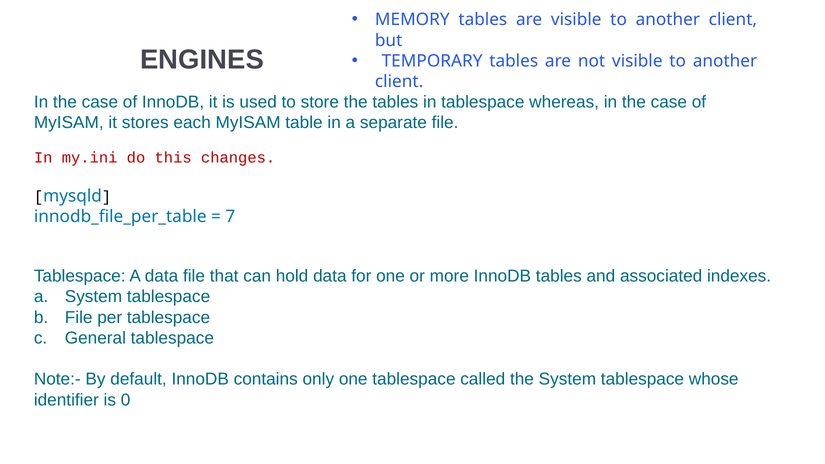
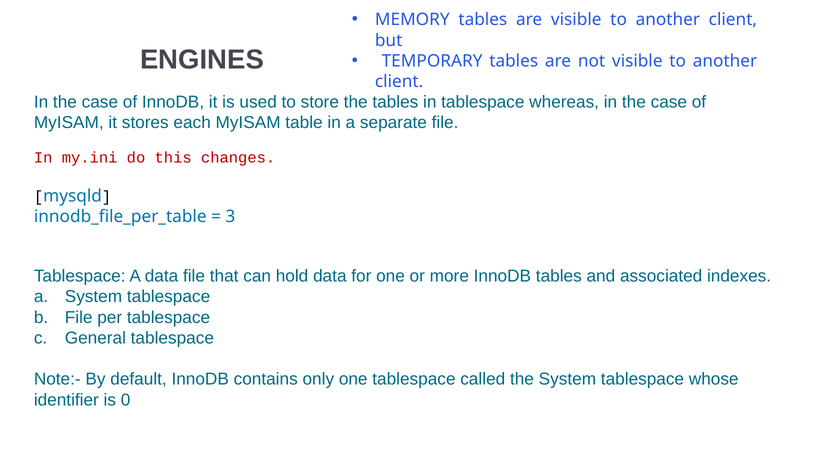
7: 7 -> 3 (230, 217)
